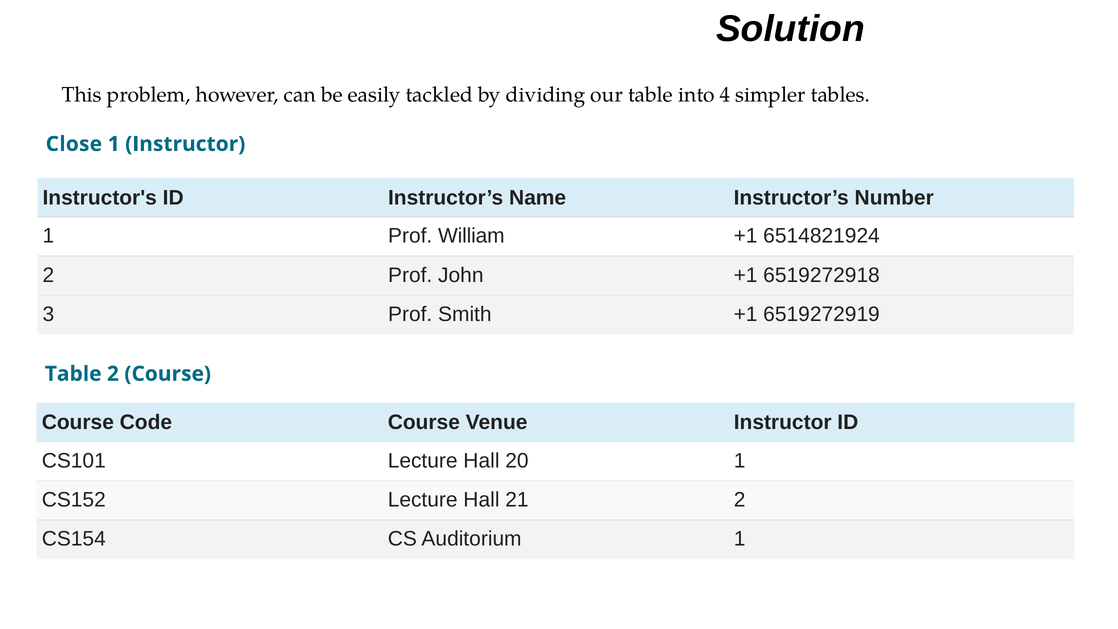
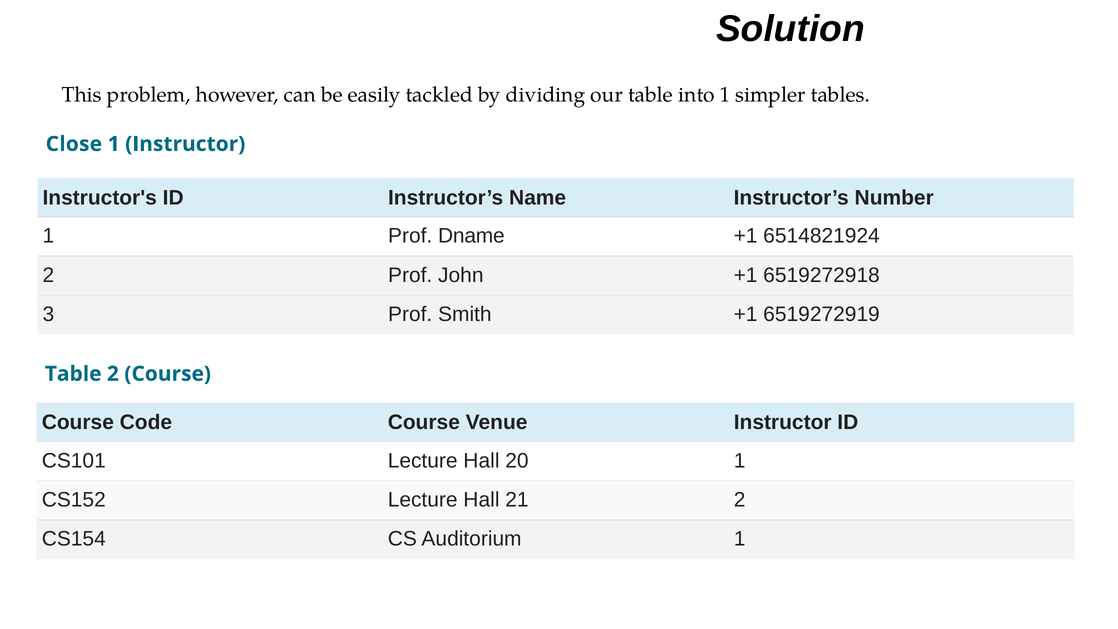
into 4: 4 -> 1 (725, 95)
William: William -> Dname (471, 236)
